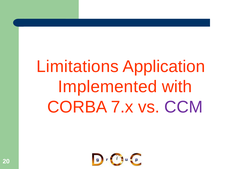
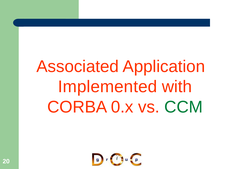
Limitations: Limitations -> Associated (78, 66)
7.x: 7.x -> 0.x (122, 107)
CCM colour: purple -> green (184, 107)
